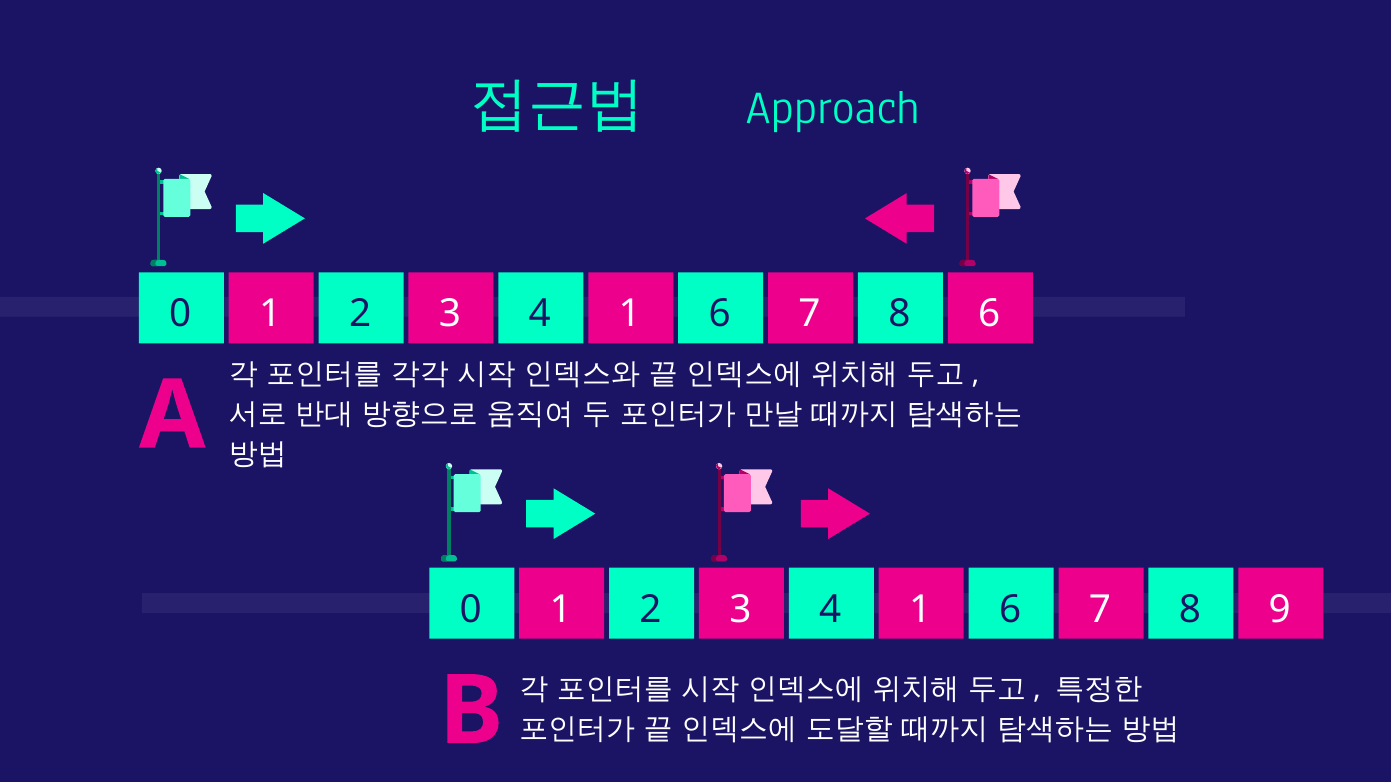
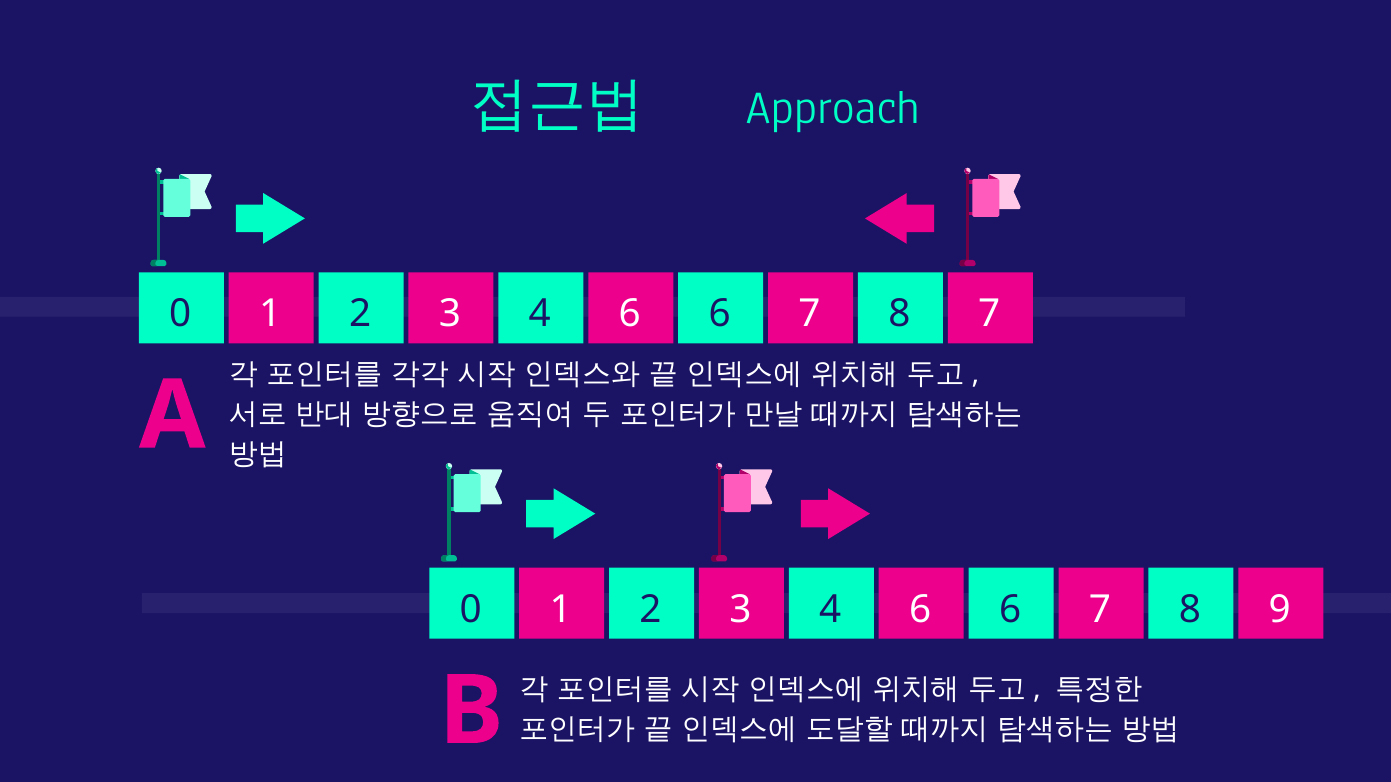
1: 1 -> 6 (630, 314)
7 6: 6 -> 7 (989, 314)
1: 1 -> 6 (920, 610)
